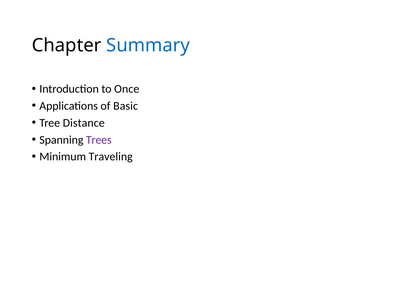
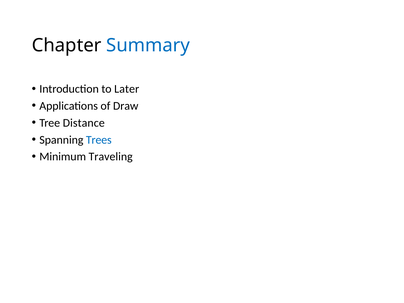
Once: Once -> Later (127, 89)
Basic: Basic -> Draw (126, 106)
Trees colour: purple -> blue (99, 140)
